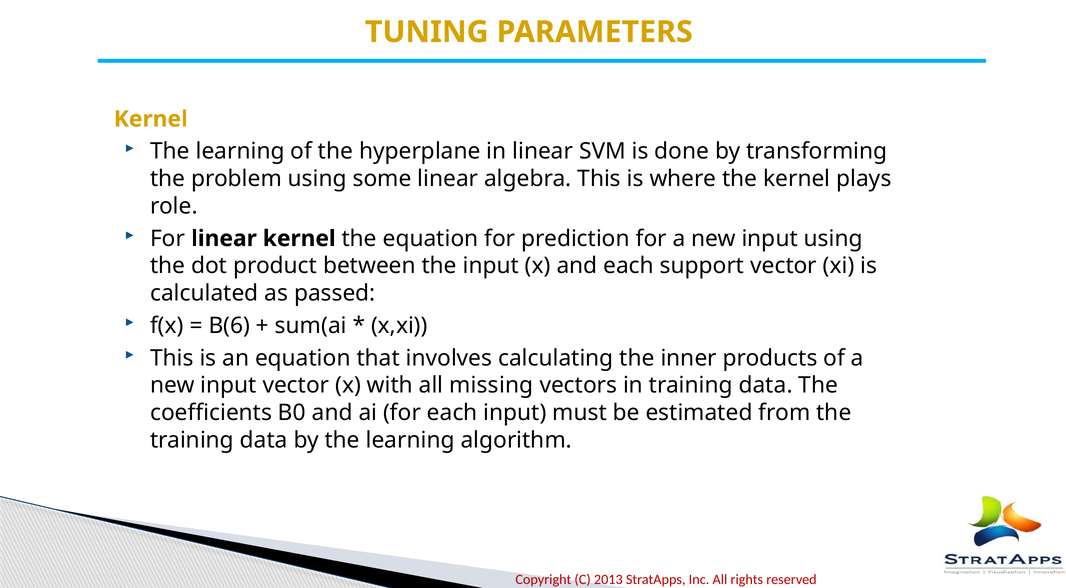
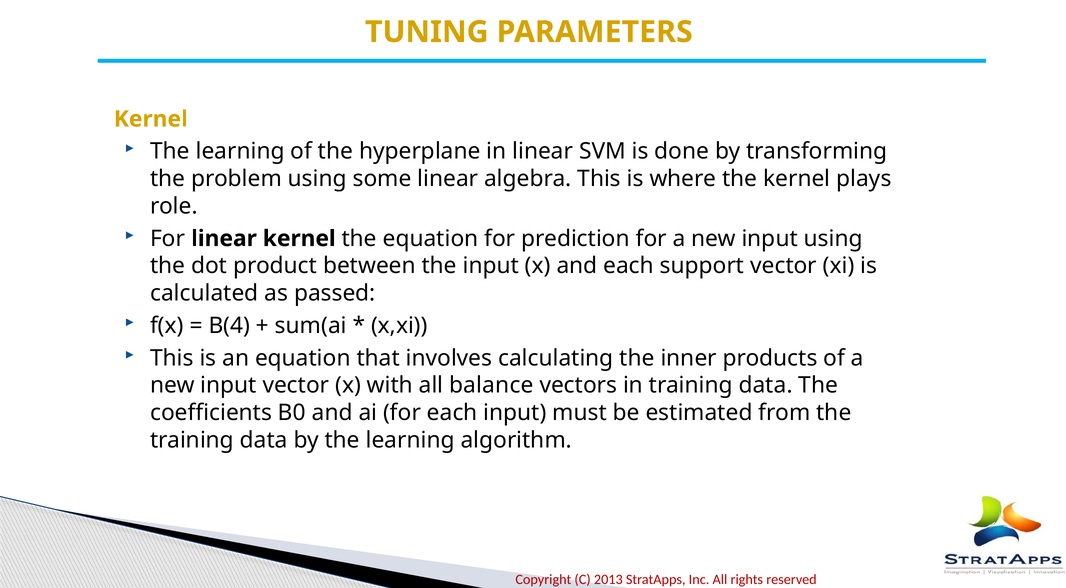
B(6: B(6 -> B(4 (229, 325)
missing: missing -> balance (491, 385)
